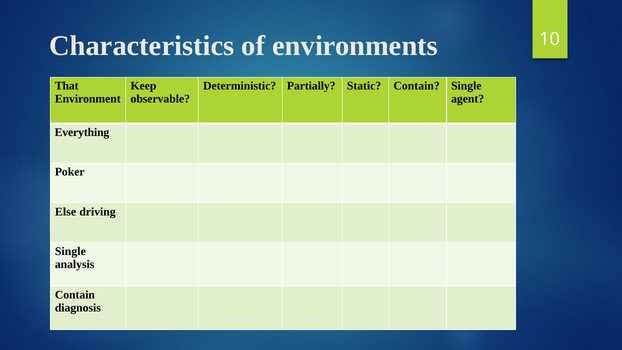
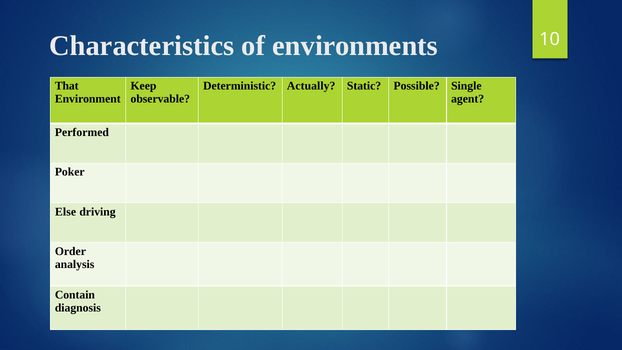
Partially: Partially -> Actually (311, 86)
Static Contain: Contain -> Possible (417, 86)
Everything: Everything -> Performed (82, 132)
Single: Single -> Order (70, 251)
